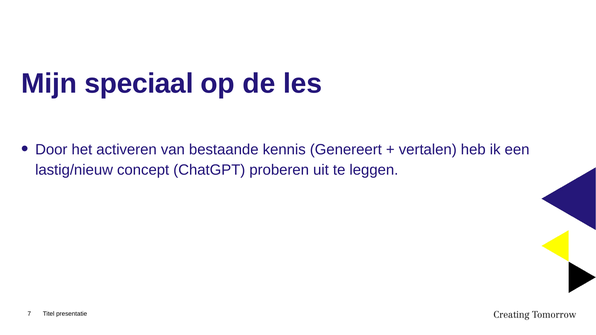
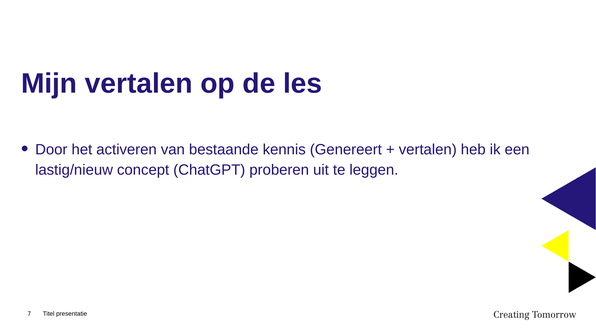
Mijn speciaal: speciaal -> vertalen (139, 84)
